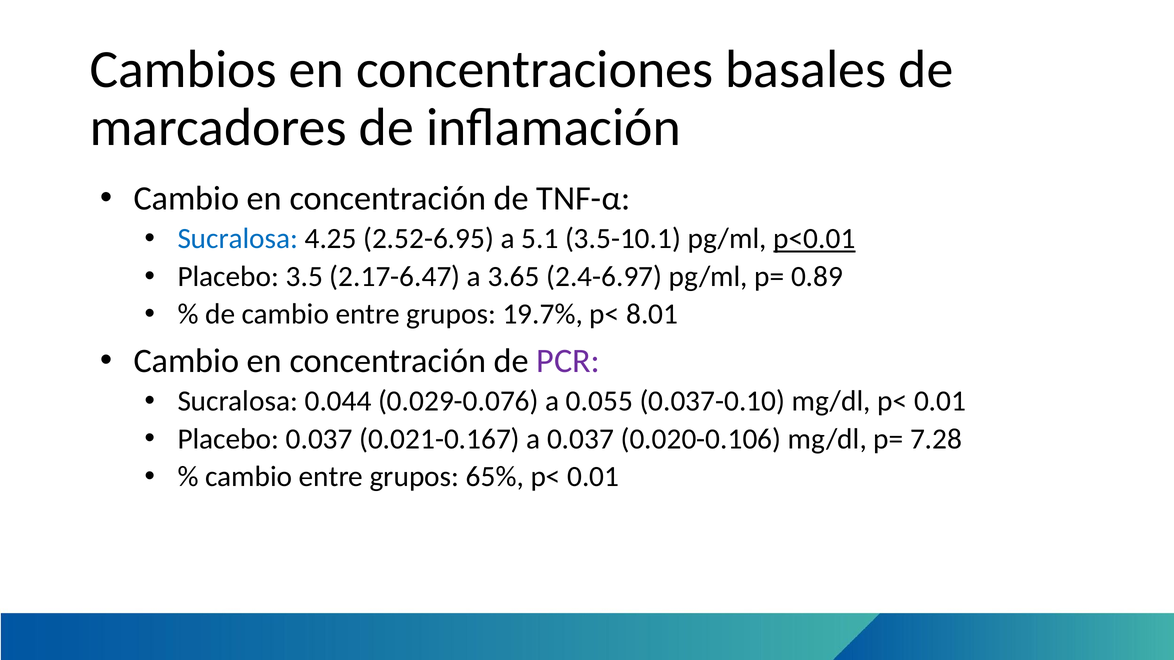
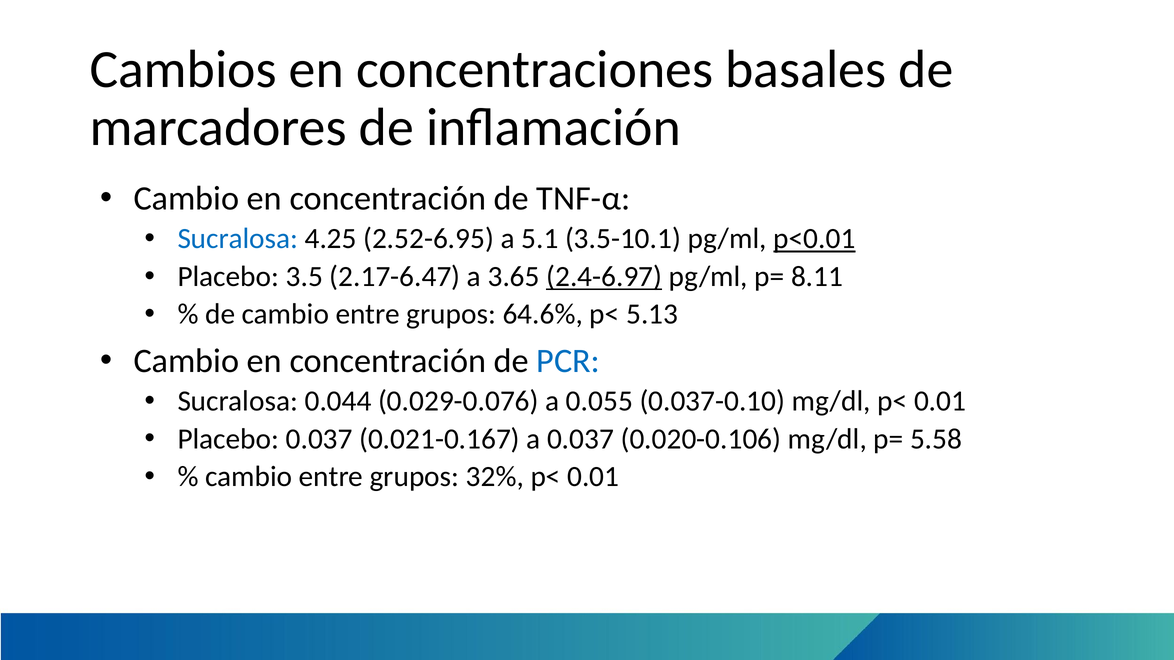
2.4-6.97 underline: none -> present (604, 277)
0.89: 0.89 -> 8.11 (817, 277)
19.7%: 19.7% -> 64.6% (543, 314)
8.01: 8.01 -> 5.13 (652, 314)
PCR colour: purple -> blue (568, 361)
7.28: 7.28 -> 5.58 (936, 439)
65%: 65% -> 32% (495, 477)
